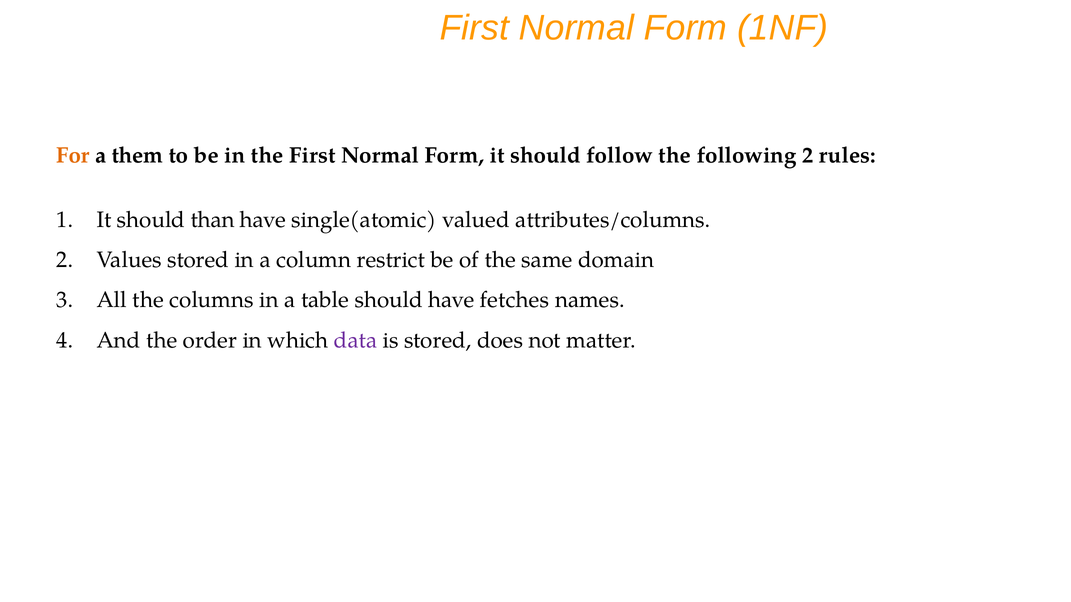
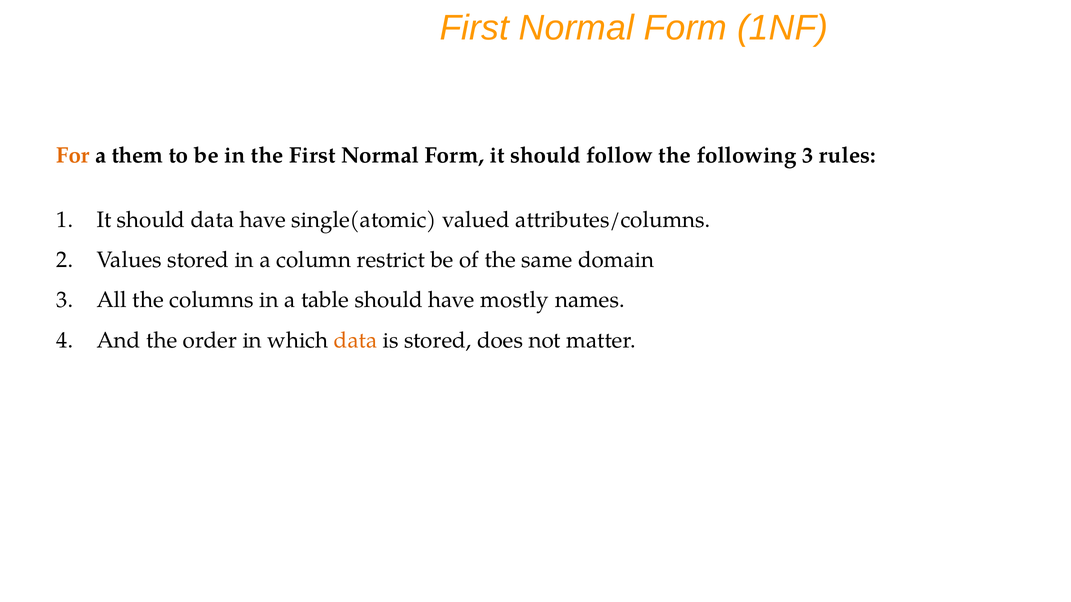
following 2: 2 -> 3 (808, 156)
should than: than -> data (212, 220)
fetches: fetches -> mostly (515, 300)
data colour: purple -> orange (356, 340)
